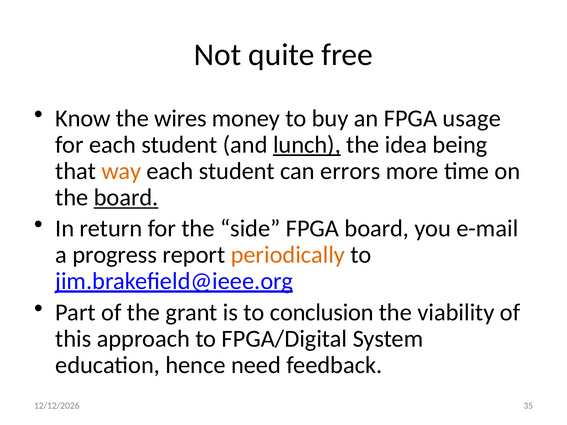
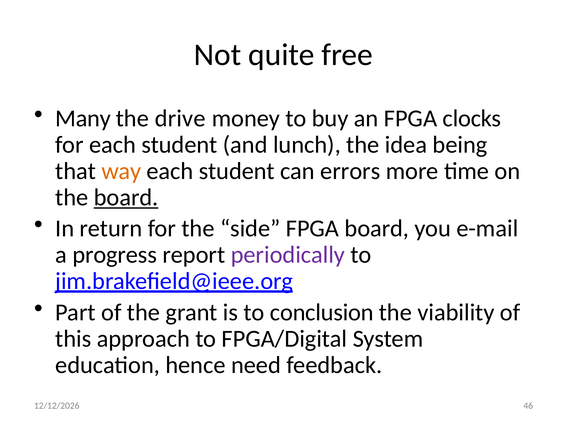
Know: Know -> Many (83, 118)
wires: wires -> drive (180, 118)
usage: usage -> clocks (472, 118)
lunch underline: present -> none (307, 145)
periodically colour: orange -> purple (288, 255)
35: 35 -> 46 (528, 406)
